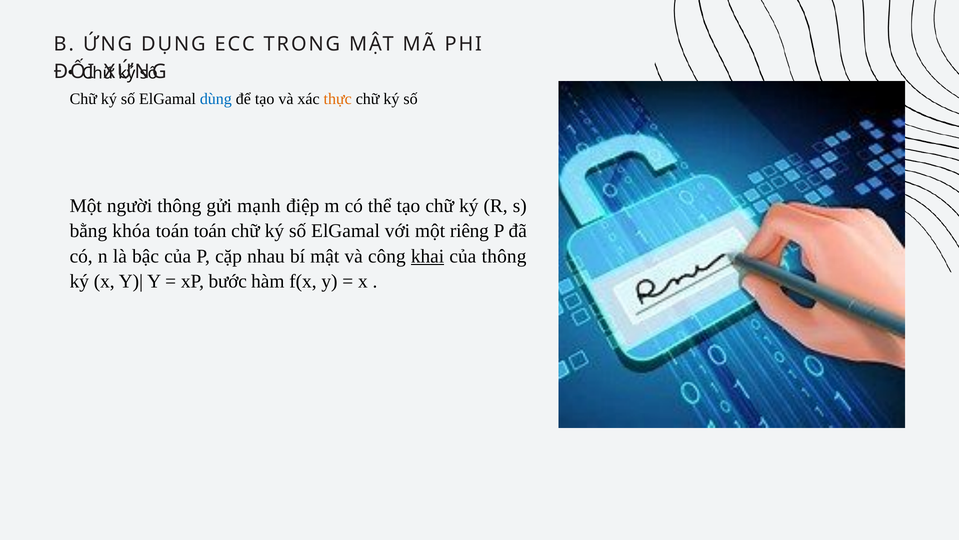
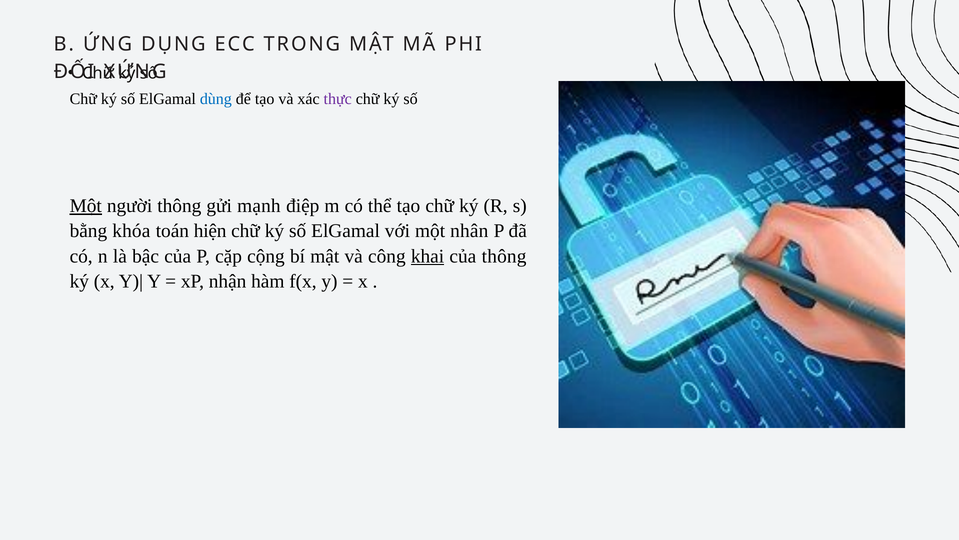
thực colour: orange -> purple (338, 99)
Một underline: none -> present (86, 206)
toán toán: toán -> hiện (210, 231)
riêng: riêng -> nhân (469, 231)
nhau: nhau -> cộng (266, 256)
bước: bước -> nhận (228, 281)
